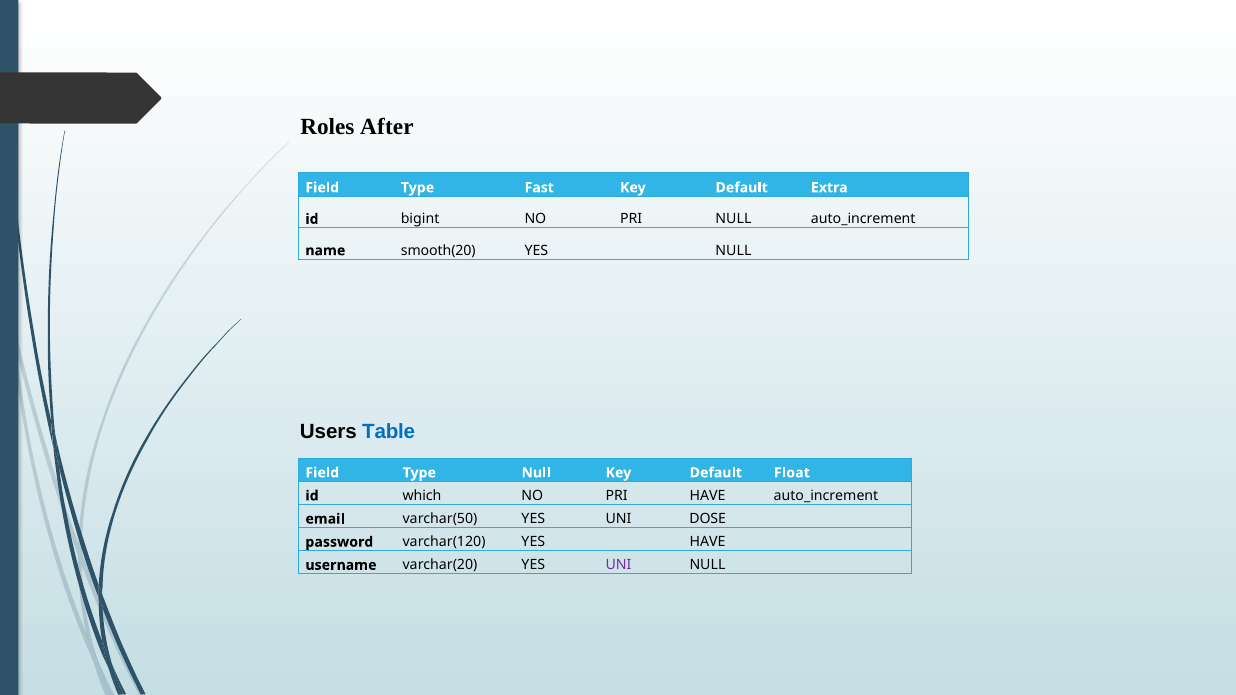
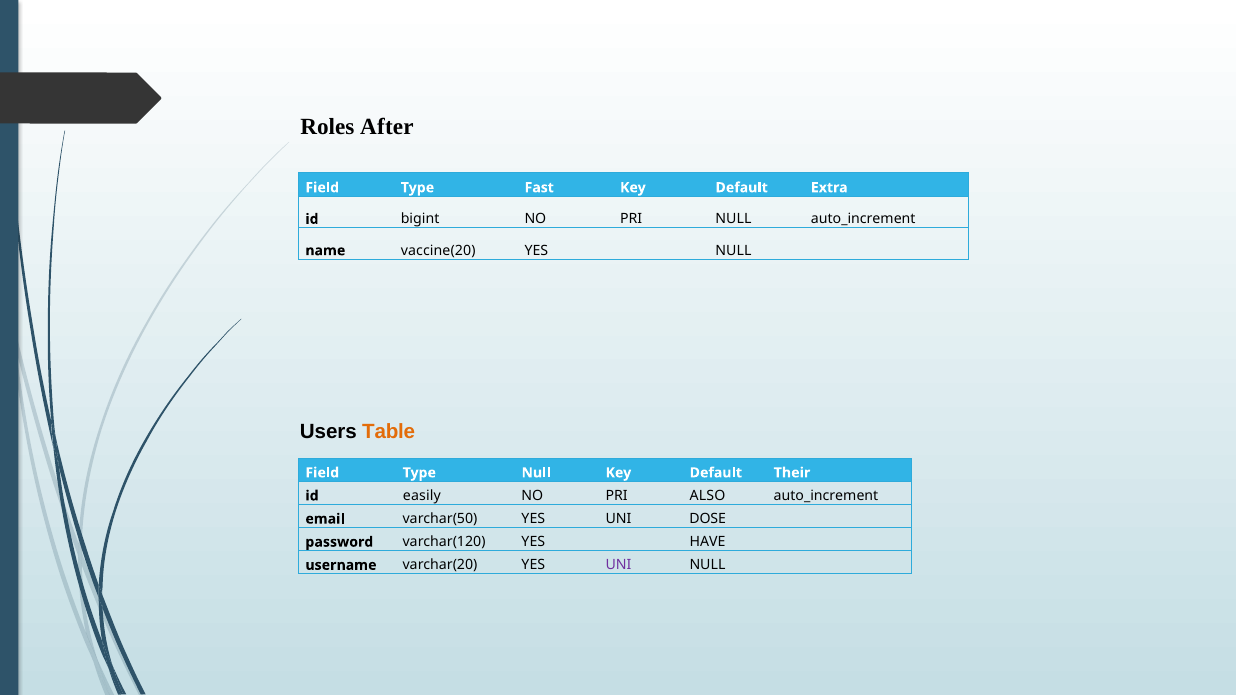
smooth(20: smooth(20 -> vaccine(20 (438, 251)
Table colour: blue -> orange (389, 431)
Float: Float -> Their (792, 473)
which: which -> easily (422, 496)
PRI HAVE: HAVE -> ALSO (707, 496)
